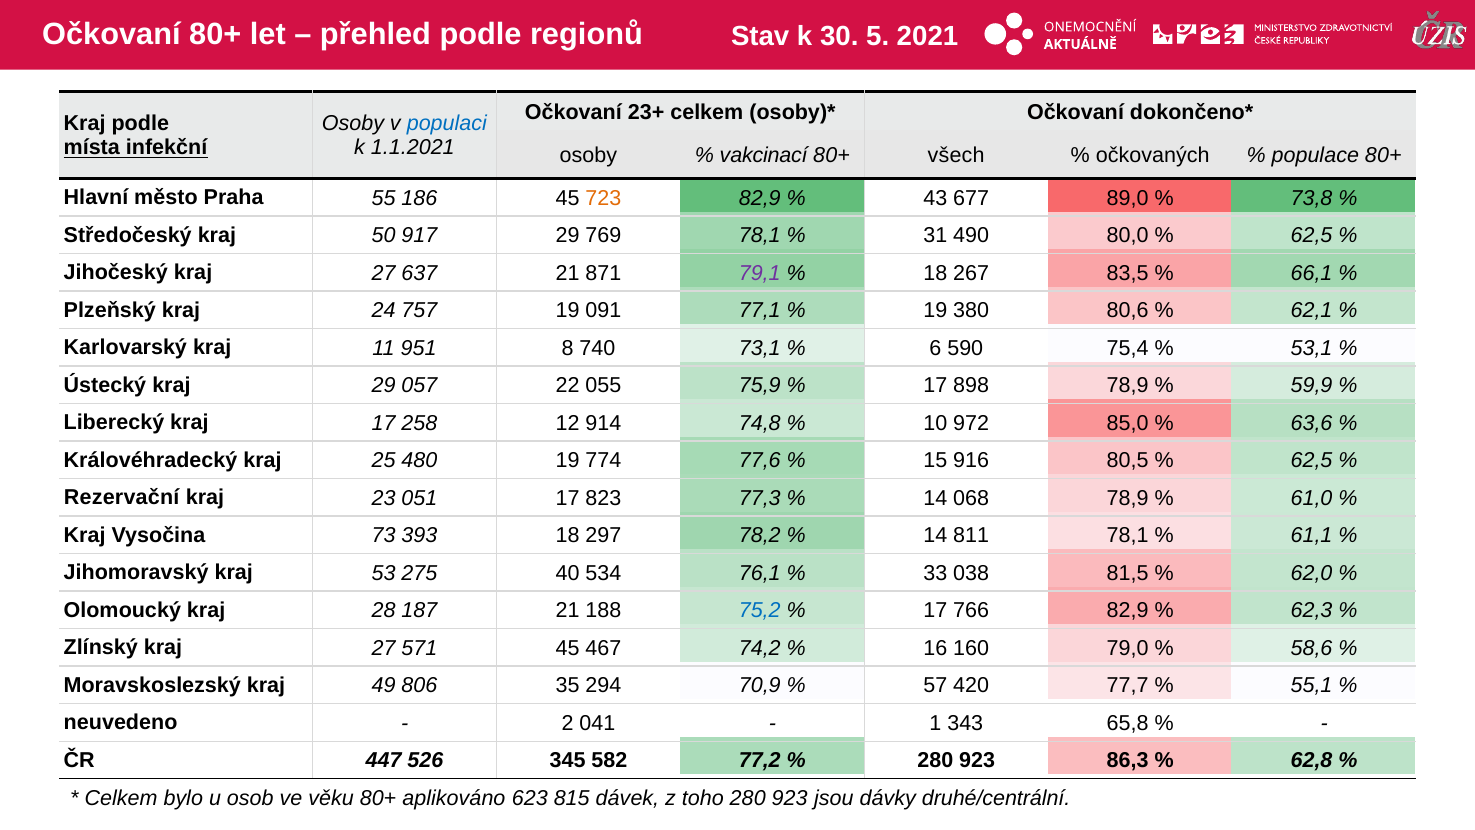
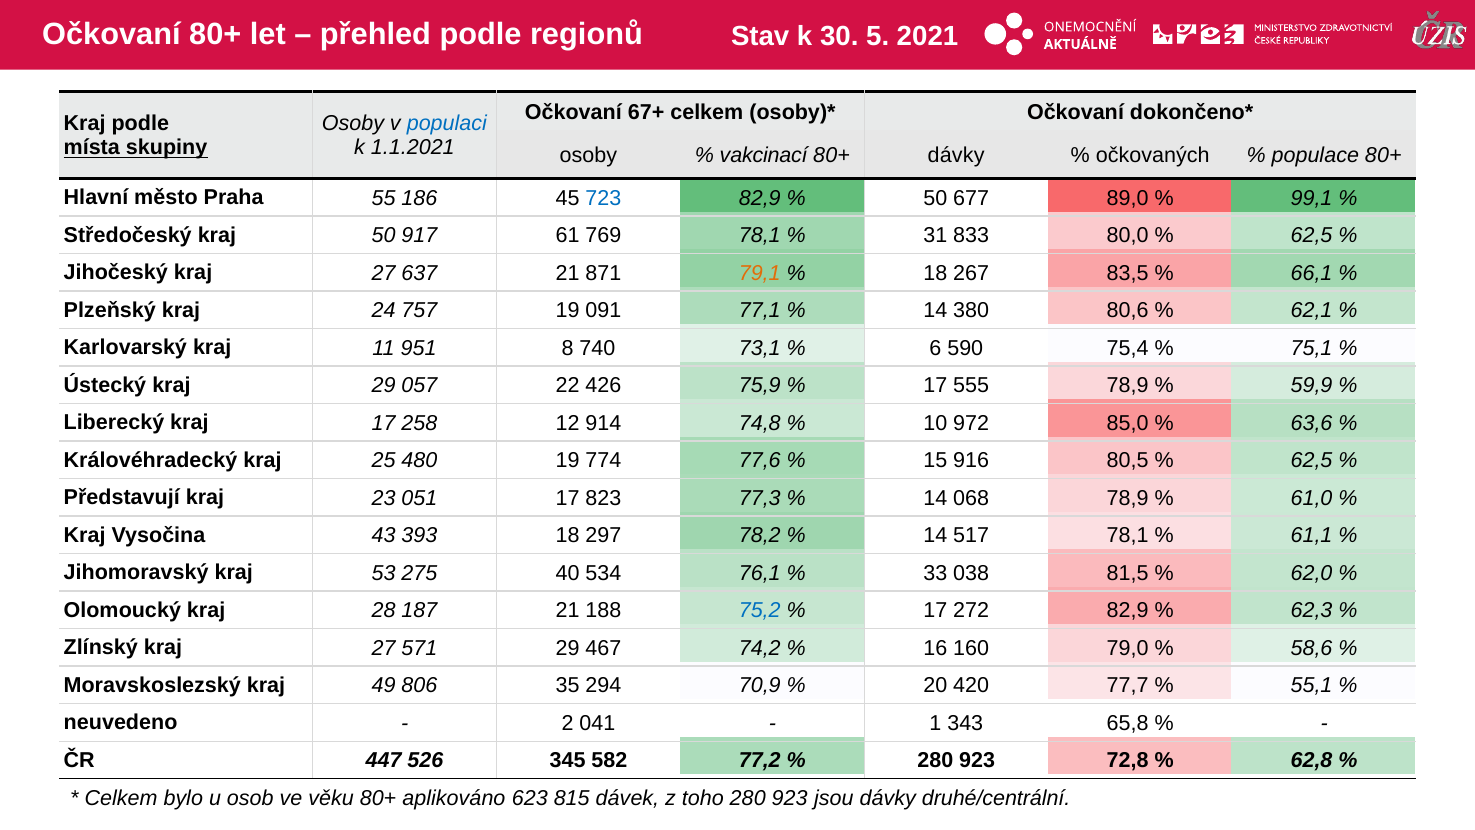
23+: 23+ -> 67+ (646, 112)
infekční: infekční -> skupiny (167, 148)
80+ všech: všech -> dávky (956, 155)
723 colour: orange -> blue (603, 198)
43: 43 -> 50 (935, 198)
73,8: 73,8 -> 99,1 (1312, 198)
917 29: 29 -> 61 (568, 236)
490: 490 -> 833 (971, 236)
79,1 colour: purple -> orange (760, 273)
19: 19 -> 14 (935, 311)
53,1: 53,1 -> 75,1 (1312, 348)
055: 055 -> 426 (603, 386)
898: 898 -> 555 (971, 386)
Rezervační: Rezervační -> Představují (122, 498)
73: 73 -> 43 (384, 536)
811: 811 -> 517 (971, 536)
766: 766 -> 272 (971, 611)
571 45: 45 -> 29 (568, 648)
57: 57 -> 20 (935, 686)
86,3: 86,3 -> 72,8 (1128, 761)
